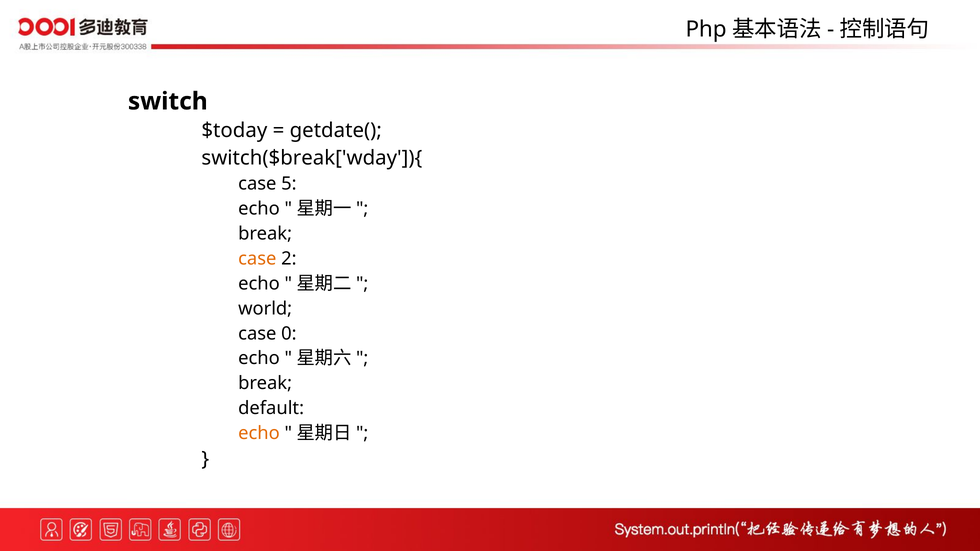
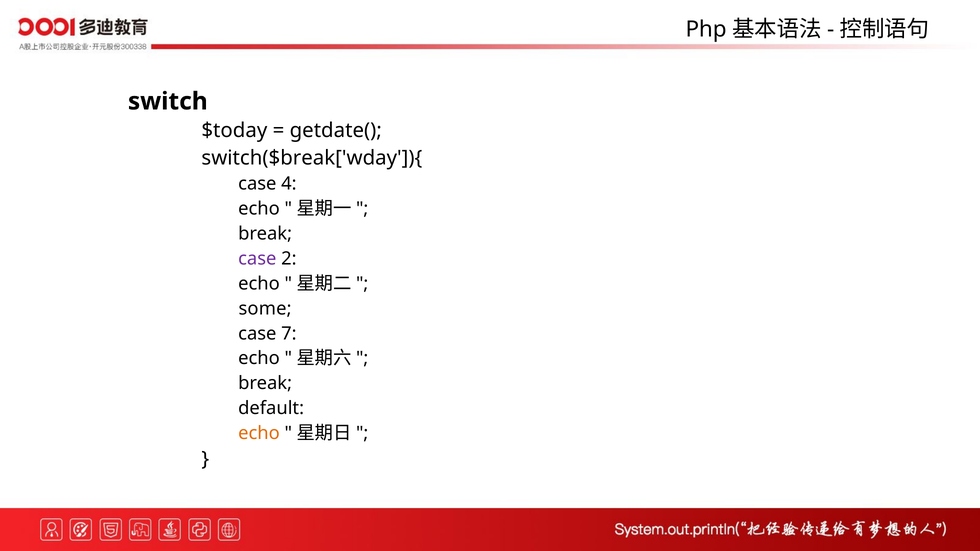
5: 5 -> 4 (289, 184)
case colour: orange -> purple (257, 259)
world: world -> some (265, 309)
0: 0 -> 7 (289, 334)
